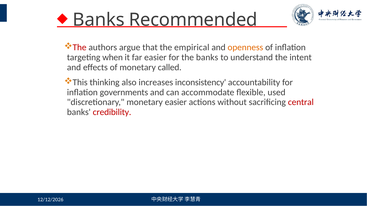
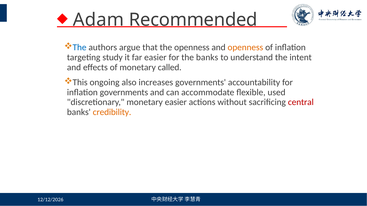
Banks: Banks -> Adam (98, 20)
The colour: red -> blue (80, 48)
the empirical: empirical -> openness (192, 48)
when: when -> study (113, 57)
thinking: thinking -> ongoing (105, 83)
increases inconsistency: inconsistency -> governments (201, 83)
credibility colour: red -> orange (112, 112)
